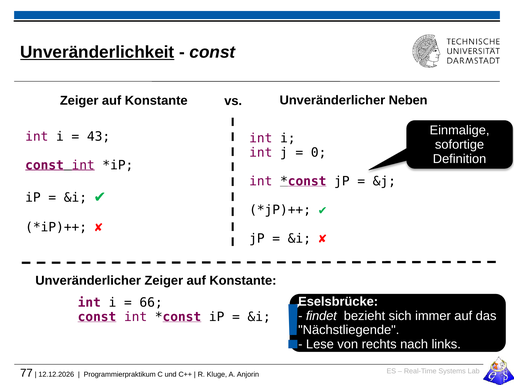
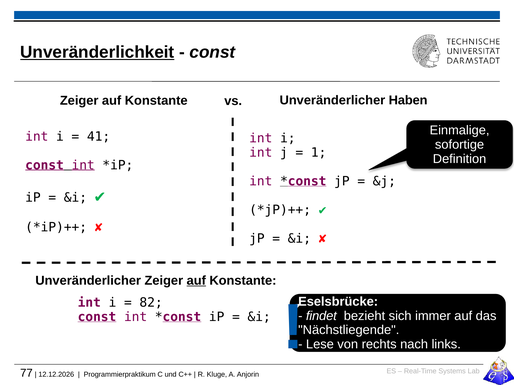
Neben: Neben -> Haben (408, 100)
43: 43 -> 41 (99, 137)
0: 0 -> 1 (319, 153)
auf underline: none -> present (196, 281)
66: 66 -> 82 (151, 303)
